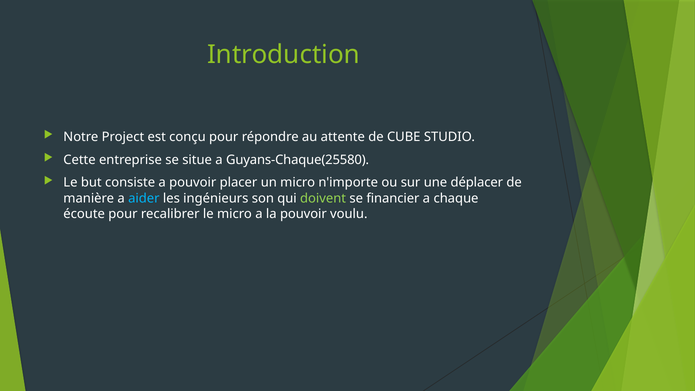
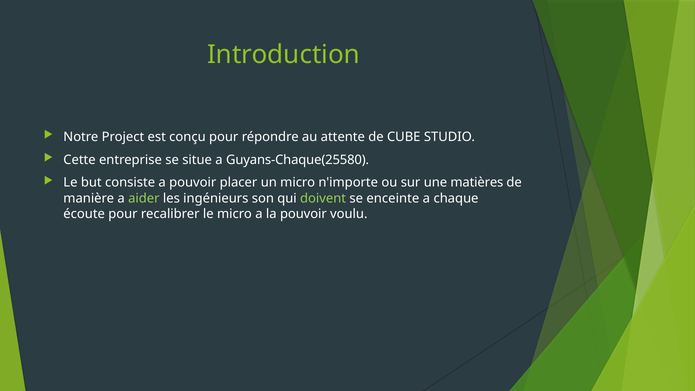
déplacer: déplacer -> matières (477, 183)
aider colour: light blue -> light green (144, 198)
financier: financier -> enceinte (393, 198)
